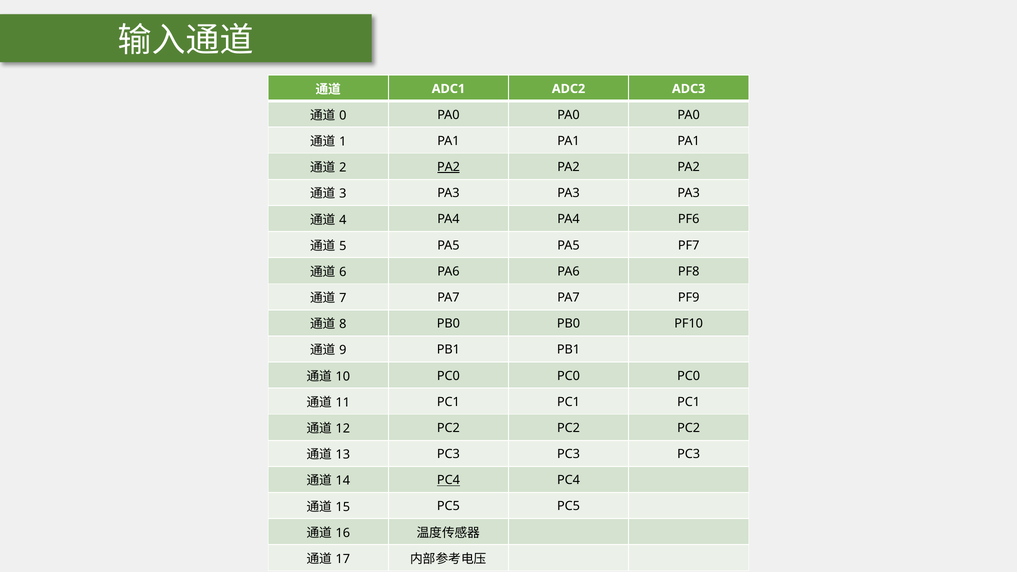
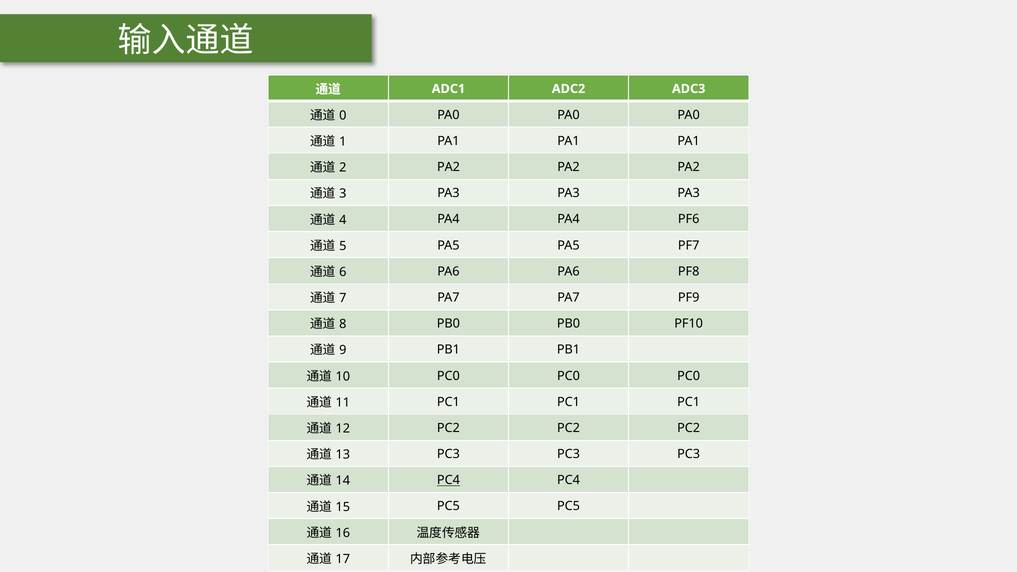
PA2 underline: present -> none (449, 167)
